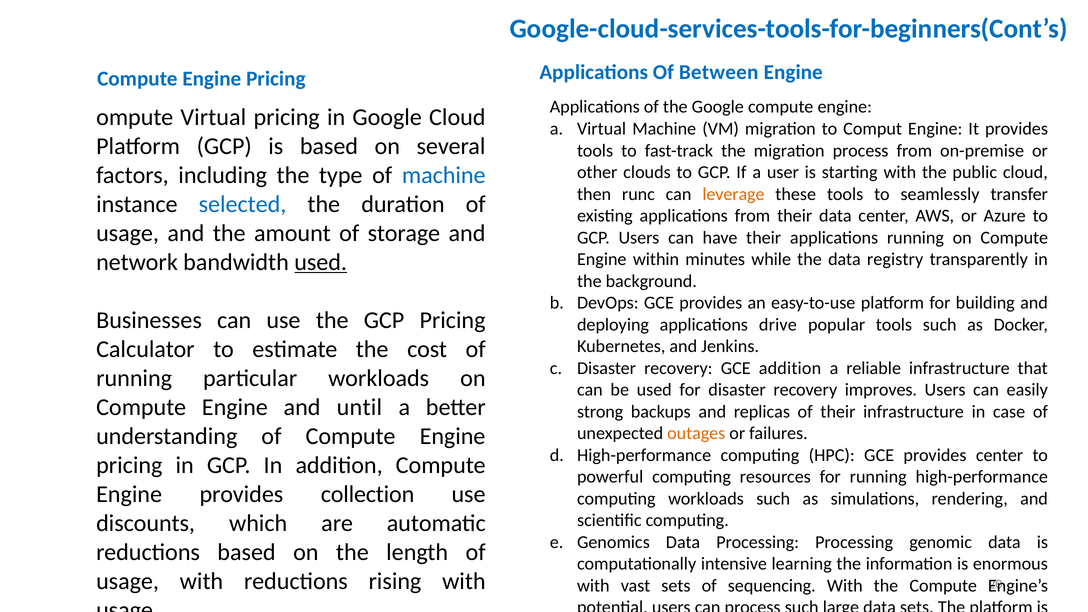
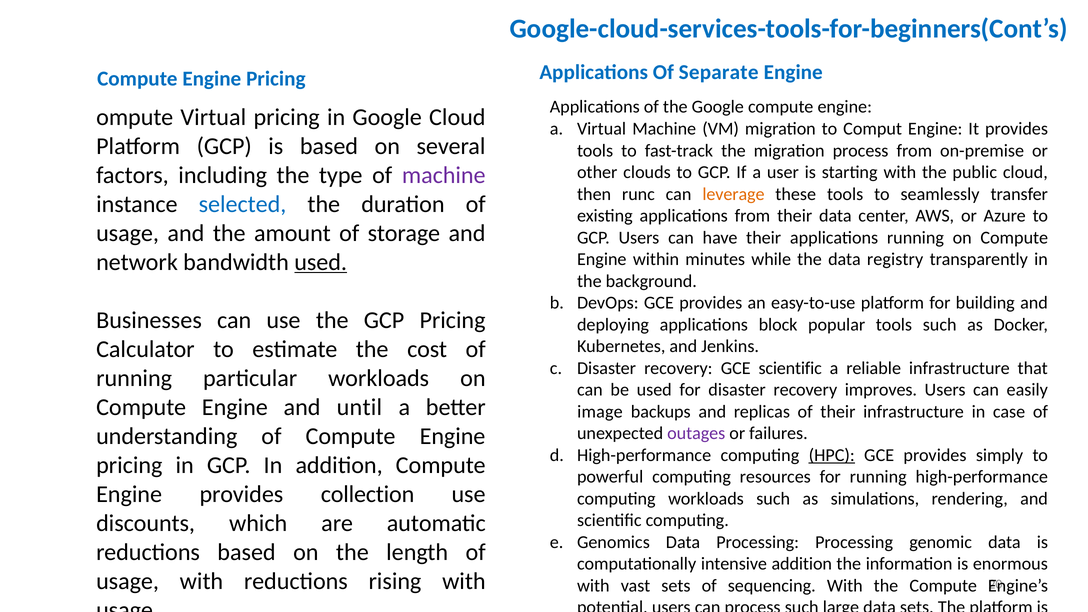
Between: Between -> Separate (719, 72)
machine colour: blue -> purple (444, 175)
drive: drive -> block (778, 325)
GCE addition: addition -> scientific (790, 368)
strong: strong -> image (600, 412)
outages colour: orange -> purple (696, 433)
HPC underline: none -> present (832, 455)
provides center: center -> simply (1000, 455)
intensive learning: learning -> addition (802, 564)
